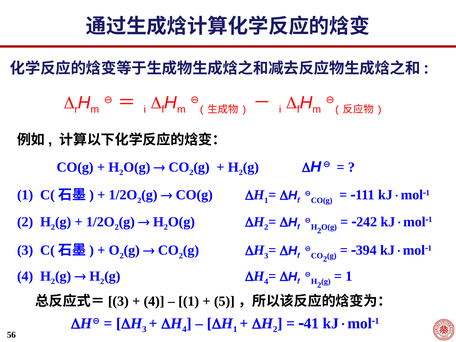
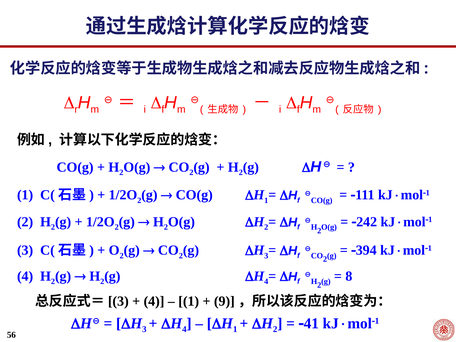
1: 1 -> 8 (349, 276)
5: 5 -> 9 (224, 301)
